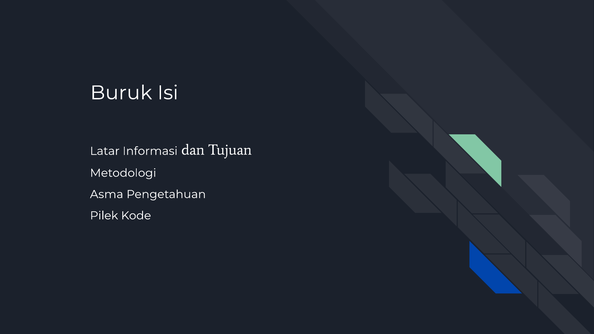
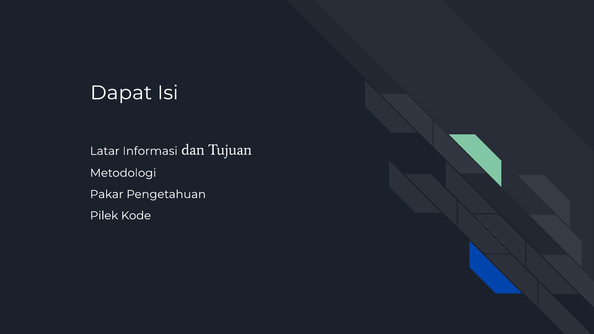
Buruk: Buruk -> Dapat (121, 93)
Asma: Asma -> Pakar (107, 194)
